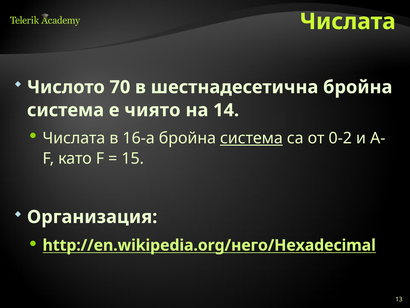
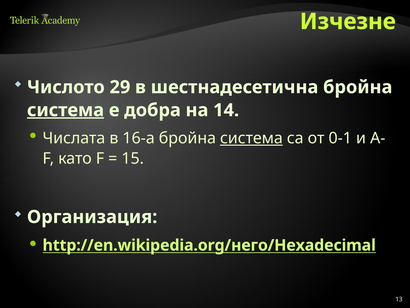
Числата: Числата -> Изчезне (348, 22)
70: 70 -> 29 (120, 87)
система underline: none -> present (66, 110)
чиято: чиято -> добра (152, 110)
0-2: 0-2 -> 0-1 (340, 138)
